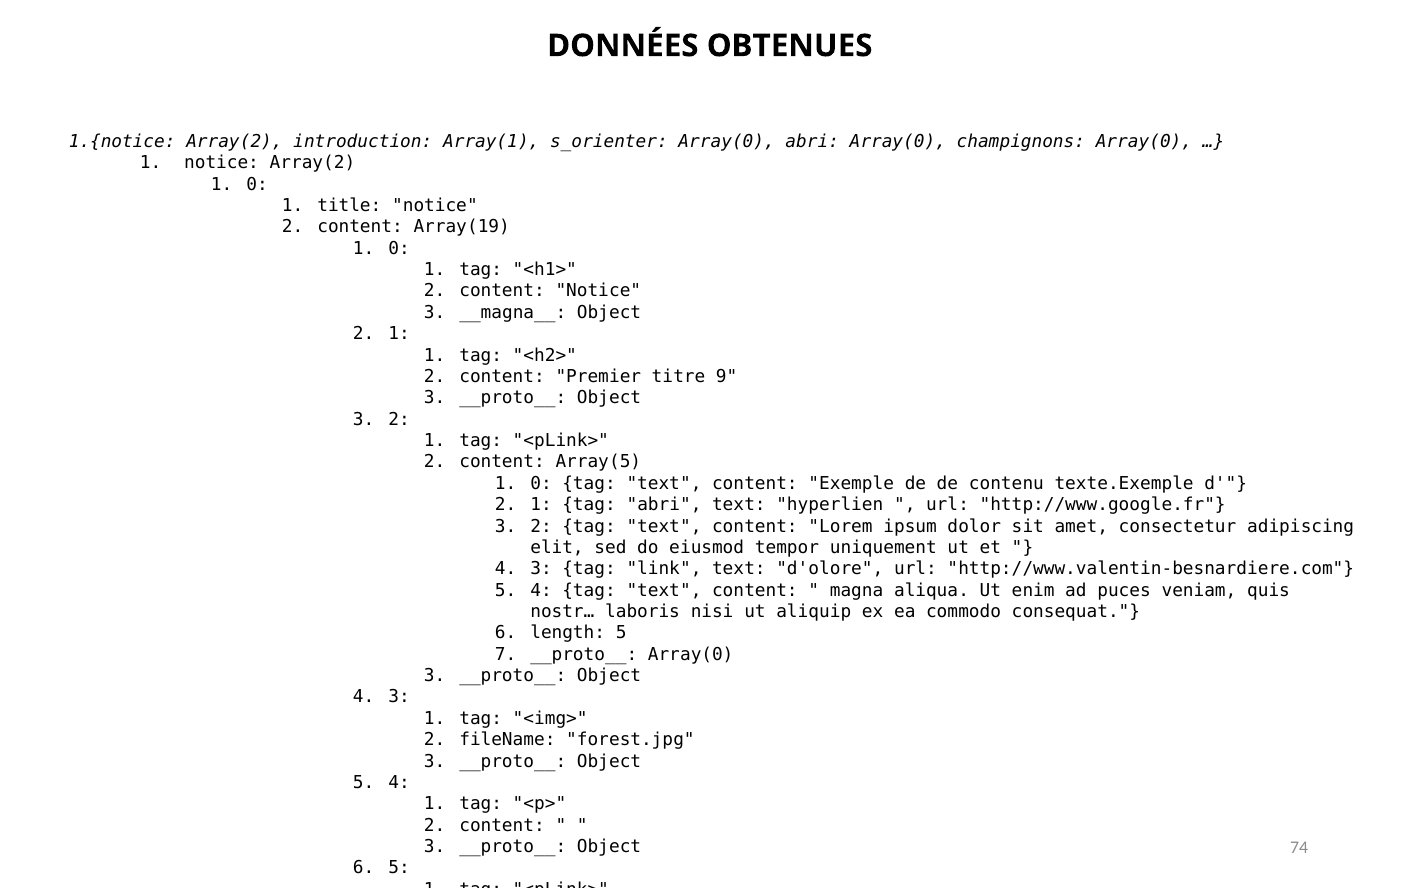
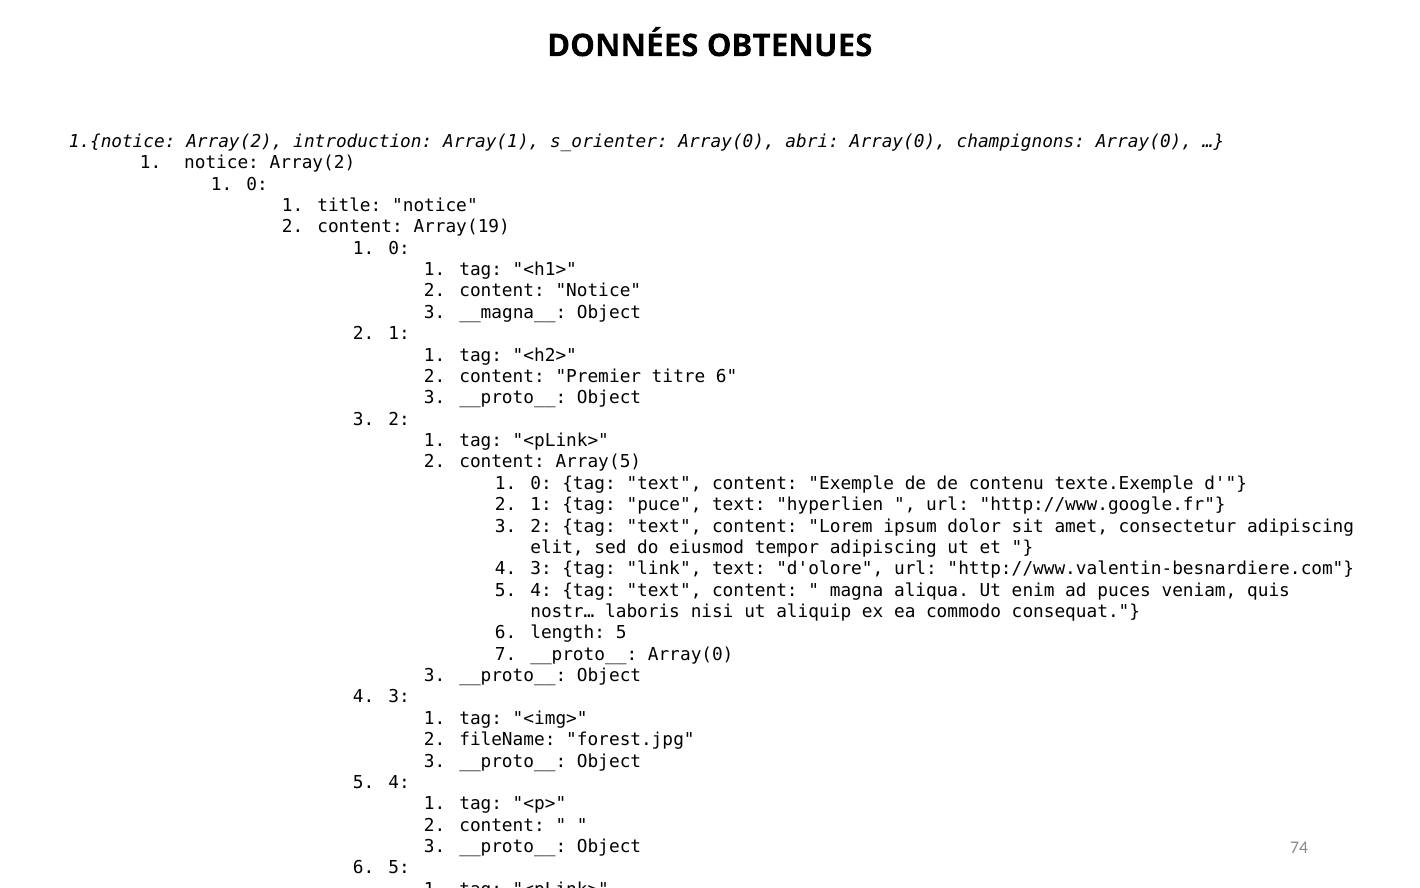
titre 9: 9 -> 6 (727, 376)
tag abri: abri -> puce (664, 504)
tempor uniquement: uniquement -> adipiscing (883, 547)
